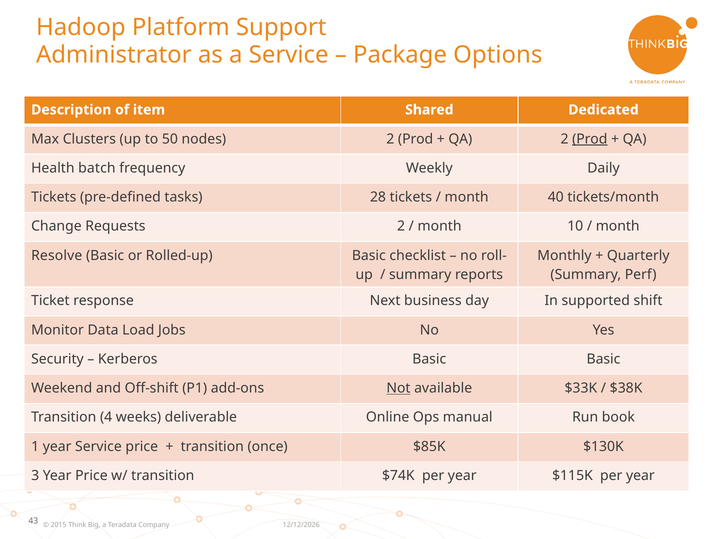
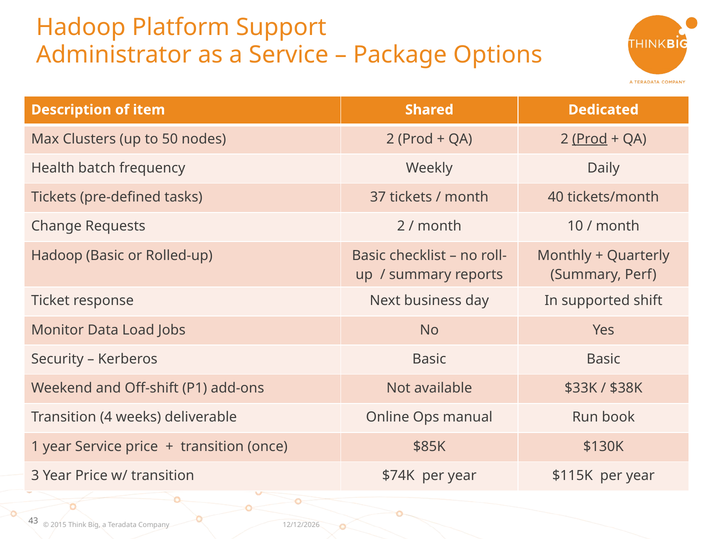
28: 28 -> 37 (378, 197)
Resolve: Resolve -> Hadoop (57, 256)
Not underline: present -> none (398, 388)
